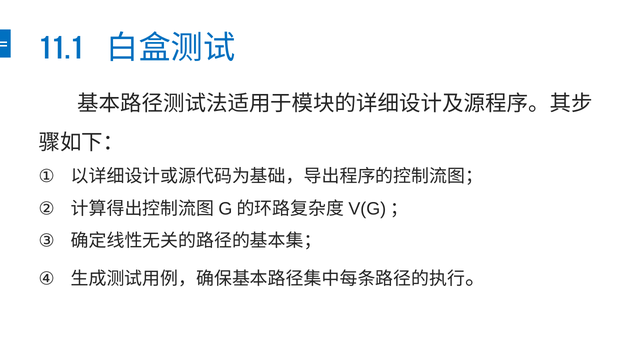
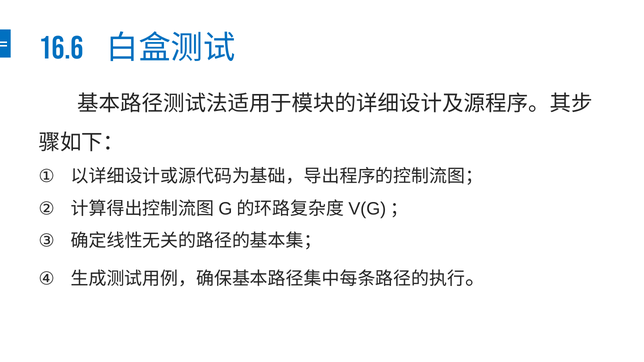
11.1: 11.1 -> 16.6 (61, 48)
